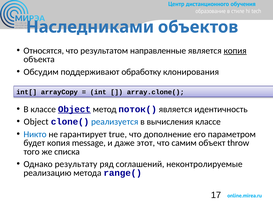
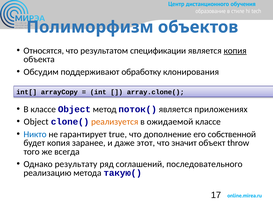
Наследниками: Наследниками -> Полиморфизм (90, 27)
направленные: направленные -> спецификации (158, 51)
Object underline: present -> none (74, 110)
идентичность: идентичность -> приложениях (221, 110)
реализуется colour: blue -> orange (115, 122)
вычисления: вычисления -> ожидаемой (170, 122)
параметром: параметром -> собственной (232, 135)
message: message -> заранее (89, 143)
самим: самим -> значит (184, 143)
списка: списка -> всегда (67, 152)
неконтролируемые: неконтролируемые -> последовательного (204, 165)
range(: range( -> такую( (123, 173)
